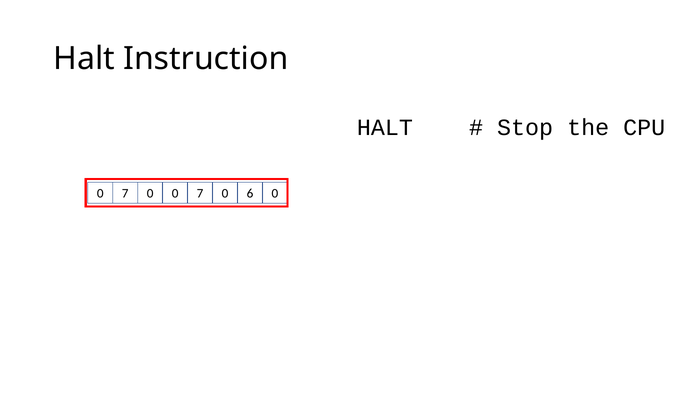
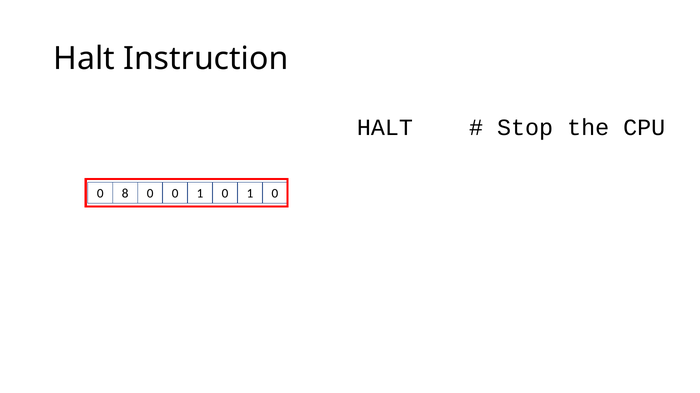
7: 7 -> 8 (125, 194)
0 0 7: 7 -> 1 (200, 194)
6: 6 -> 1 (250, 194)
